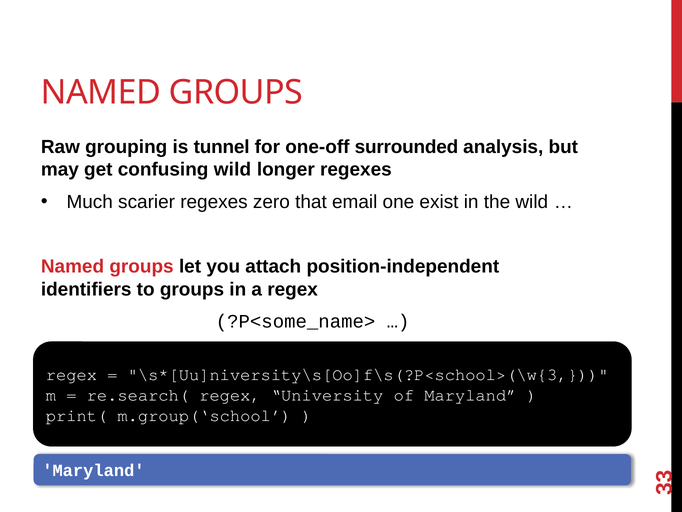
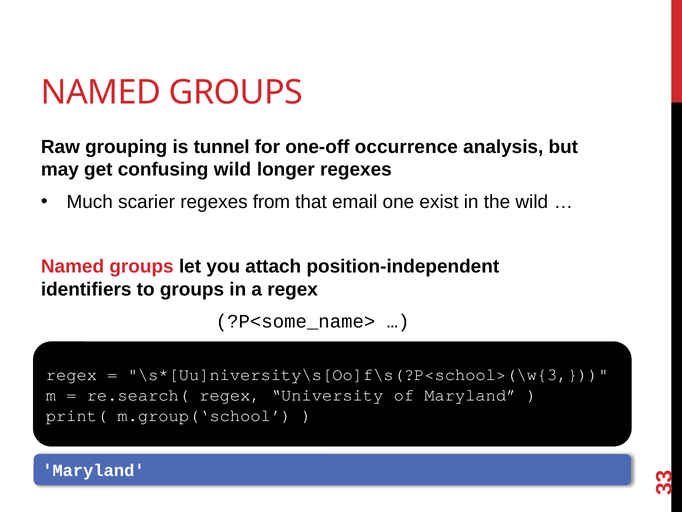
surrounded: surrounded -> occurrence (406, 147)
zero: zero -> from (271, 202)
